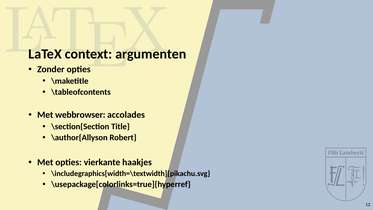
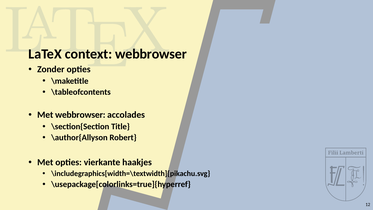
context argumenten: argumenten -> webbrowser (151, 54)
